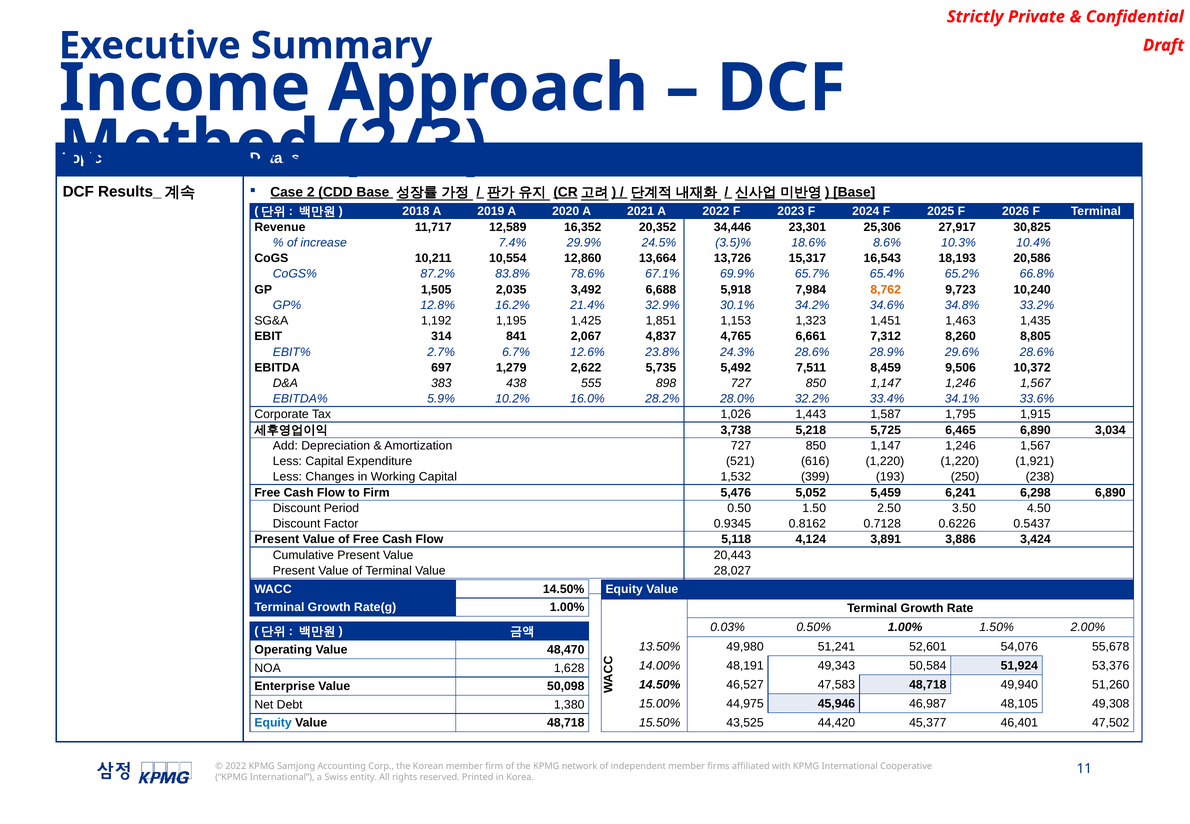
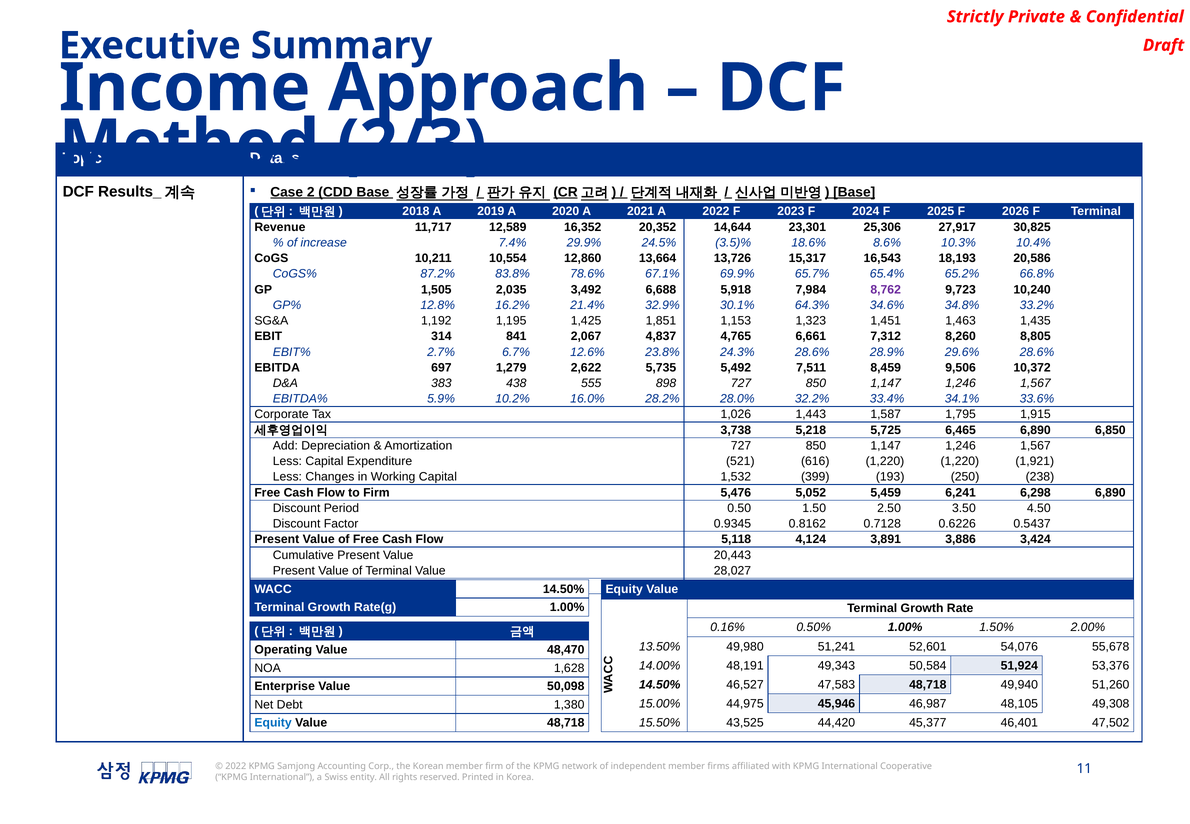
34,446: 34,446 -> 14,644 (732, 227)
8,762 colour: orange -> purple (886, 289)
34.2%: 34.2% -> 64.3% (812, 305)
3,034: 3,034 -> 6,850 (1110, 430)
0.03%: 0.03% -> 0.16% (728, 627)
